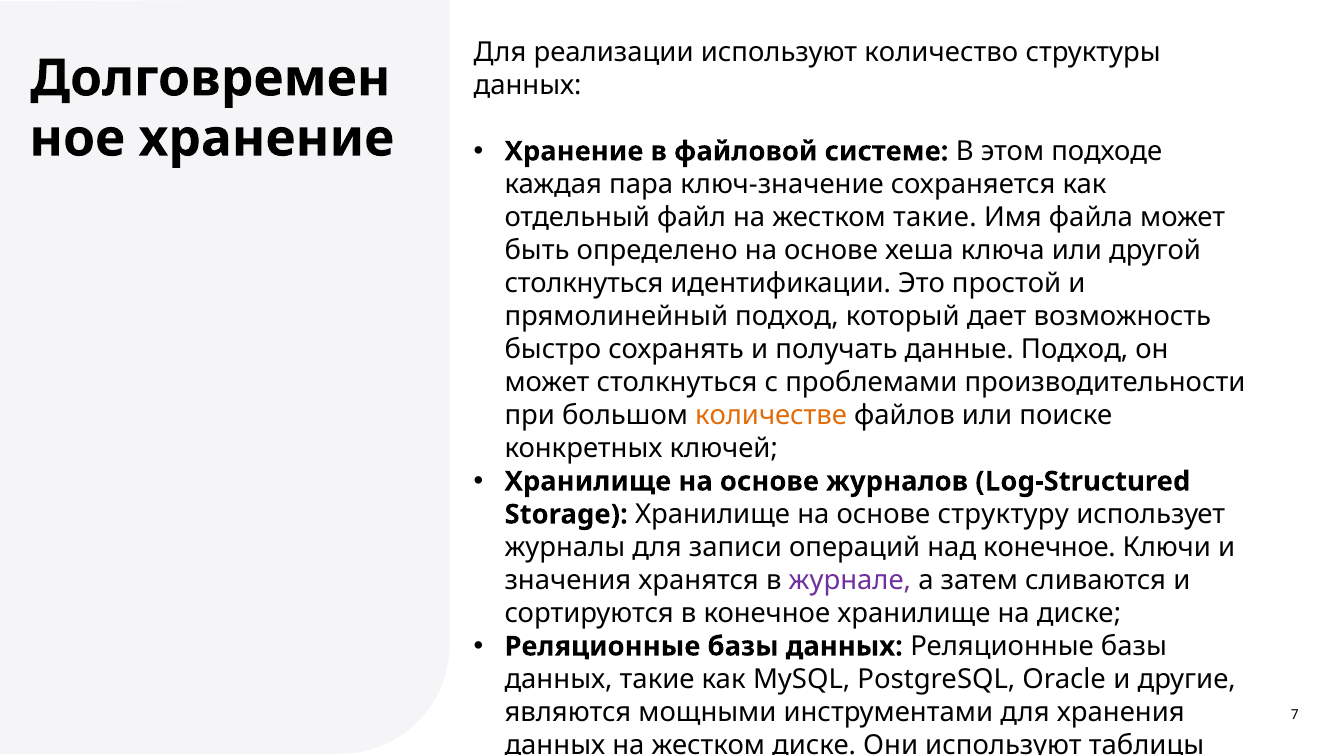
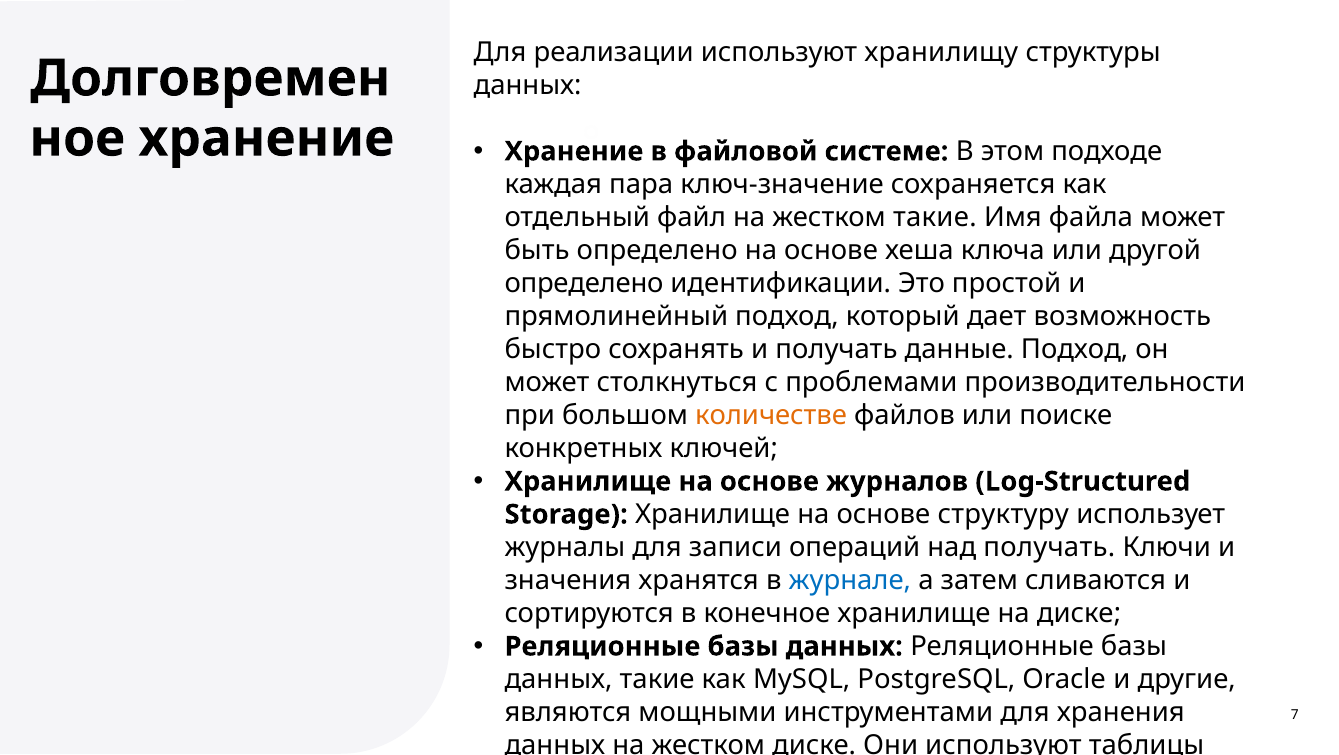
количество: количество -> хранилищу (941, 52)
столкнуться: столкнуться -> определено (584, 283)
над конечное: конечное -> получать (1049, 547)
журнале colour: purple -> blue (850, 580)
